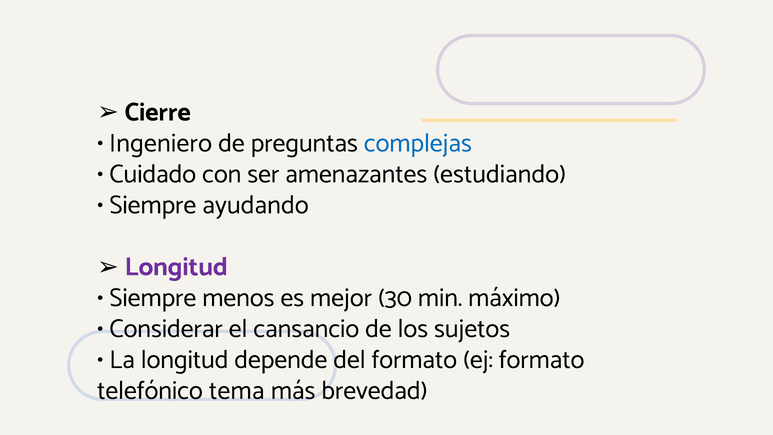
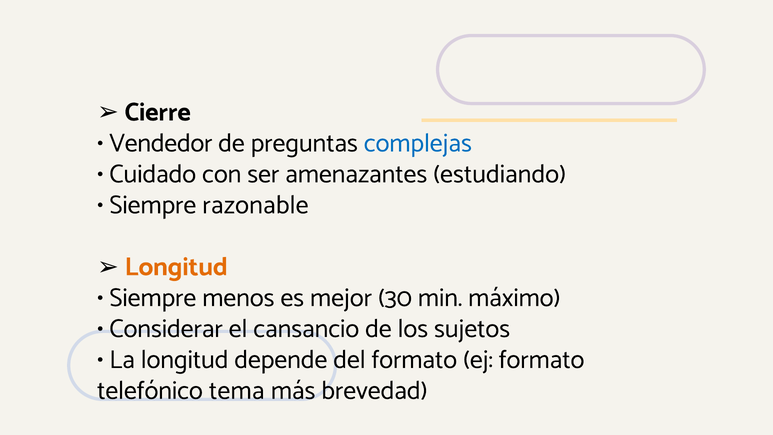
Ingeniero: Ingeniero -> Vendedor (161, 143)
ayudando: ayudando -> razonable (255, 205)
Longitud colour: purple -> orange (176, 267)
